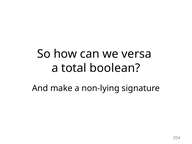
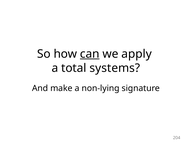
can underline: none -> present (90, 54)
versa: versa -> apply (137, 54)
boolean: boolean -> systems (115, 68)
